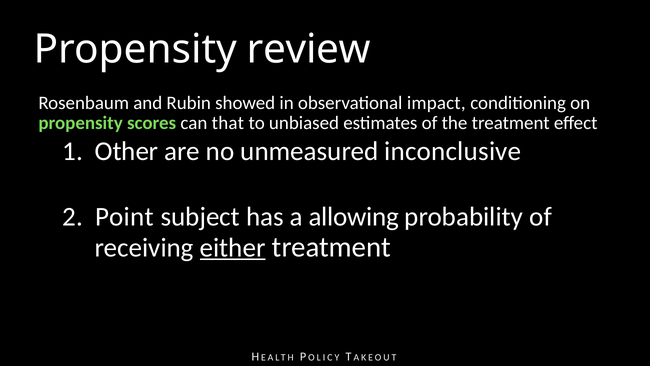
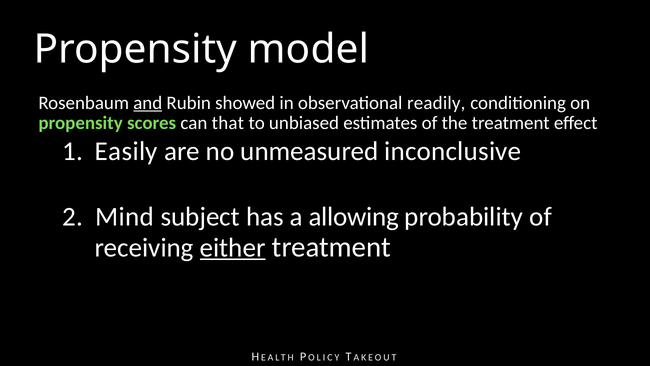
review: review -> model (308, 49)
and underline: none -> present (148, 103)
impact: impact -> readily (436, 103)
Other: Other -> Easily (126, 151)
Point: Point -> Mind (125, 216)
